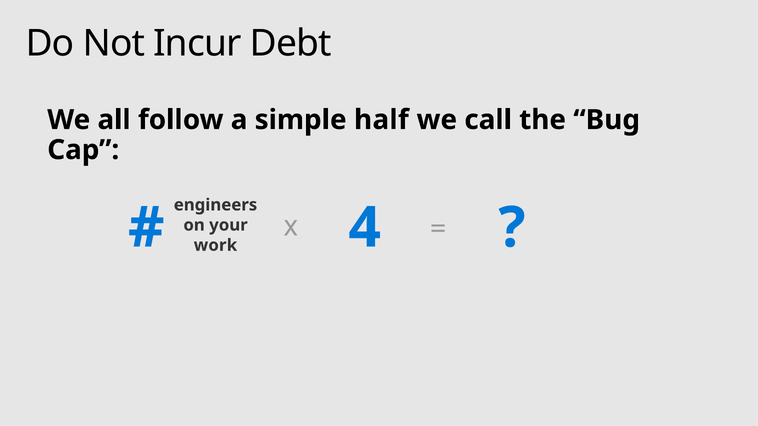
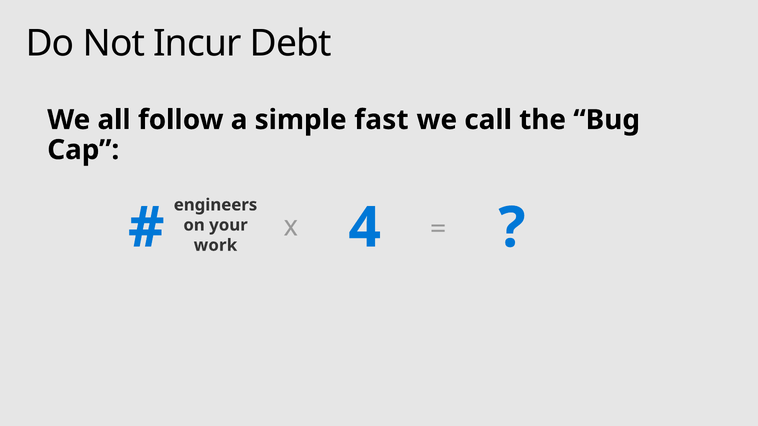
half: half -> fast (381, 120)
